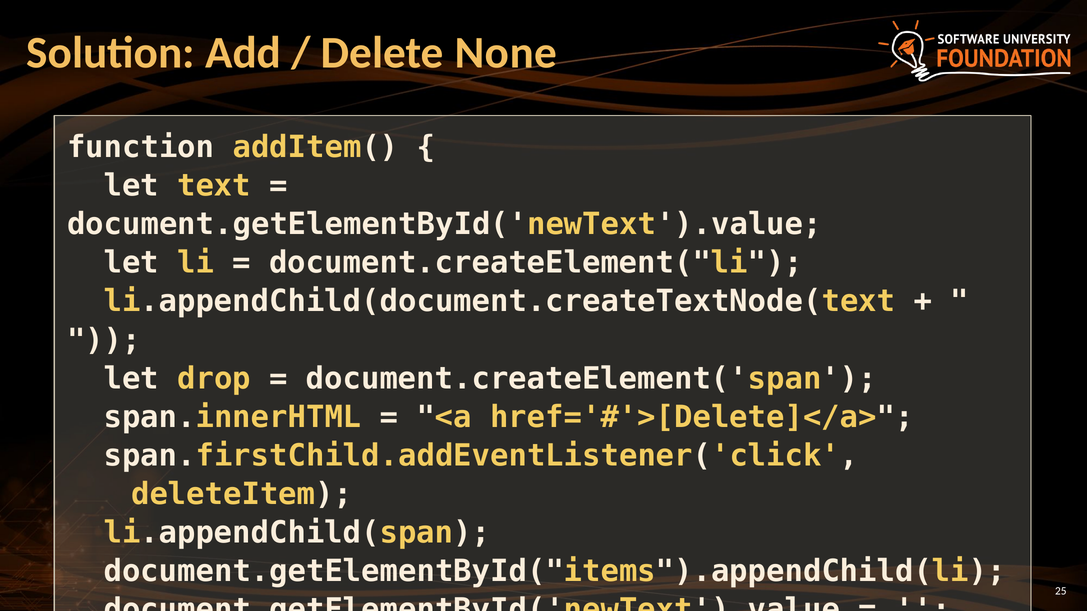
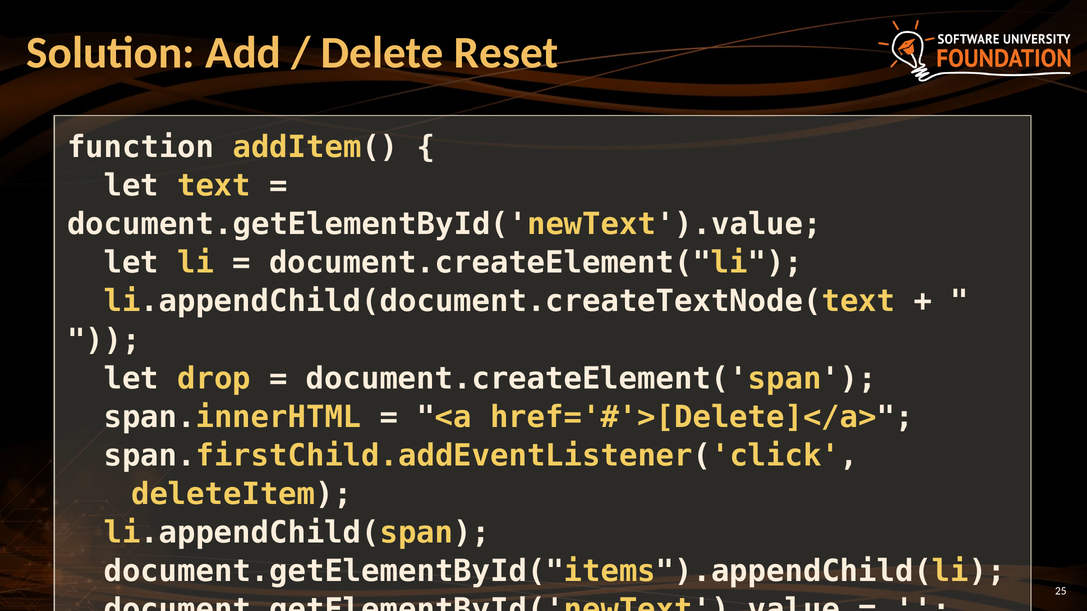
None: None -> Reset (506, 53)
